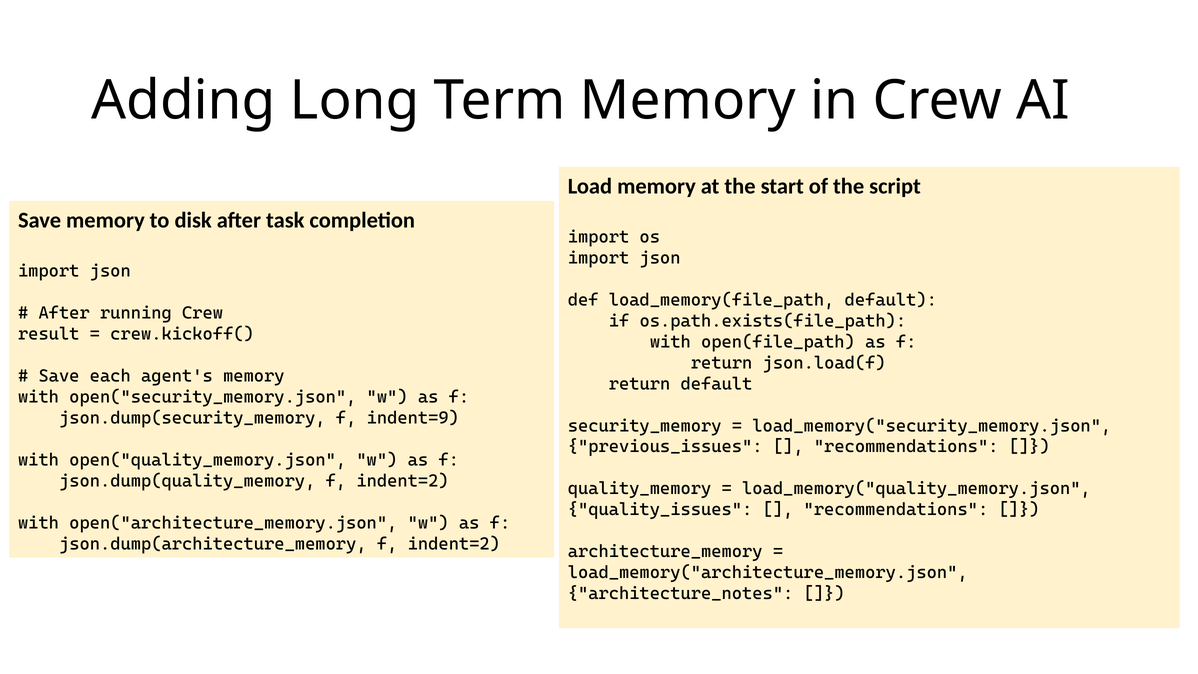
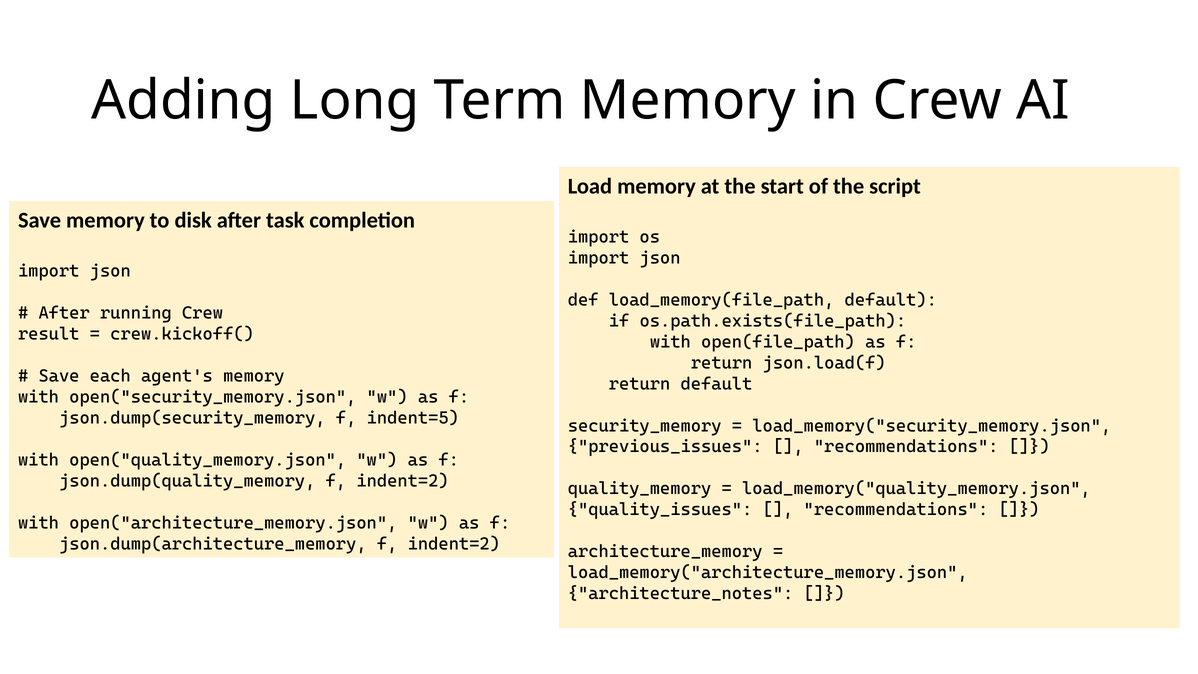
indent=9: indent=9 -> indent=5 (413, 418)
